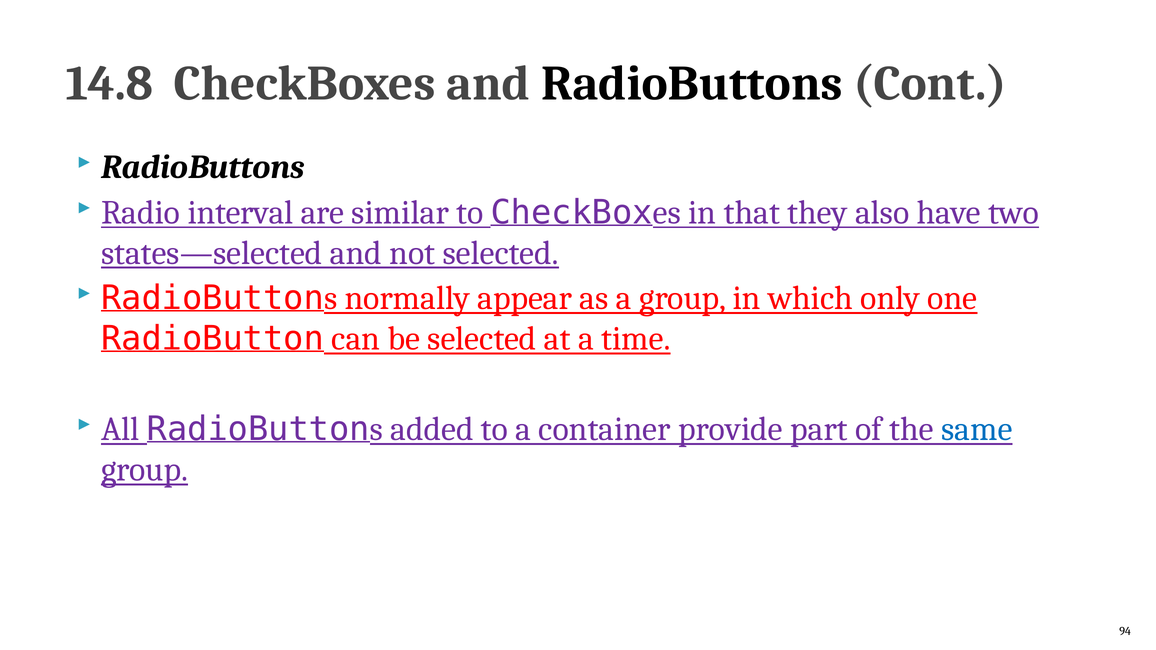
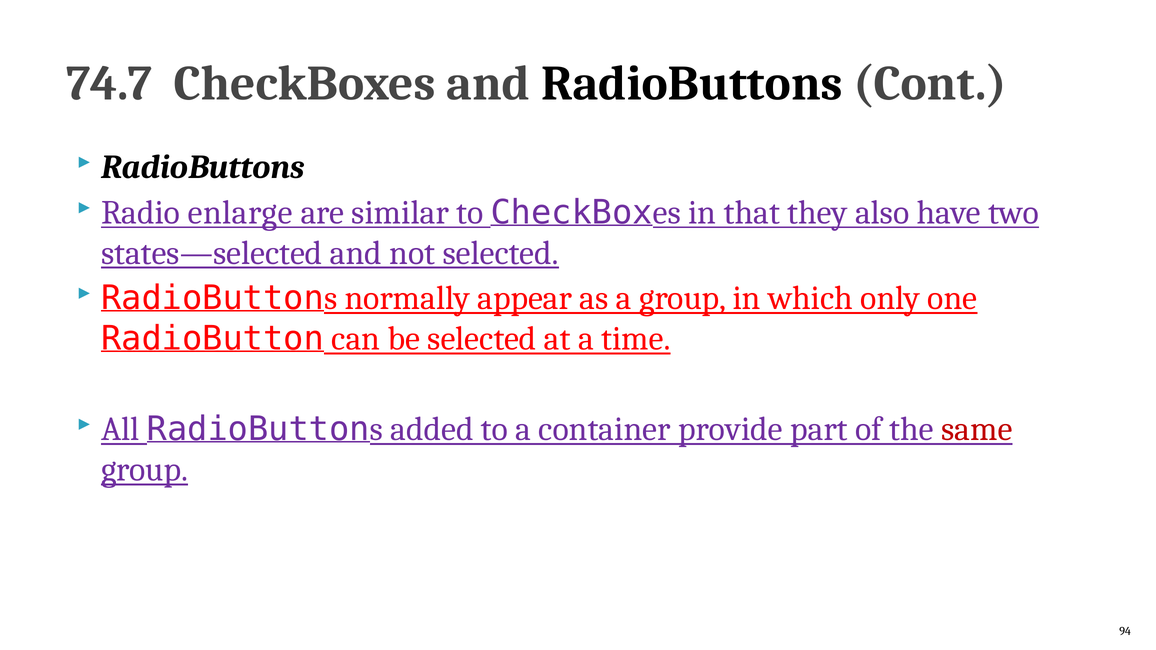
14.8: 14.8 -> 74.7 (109, 84)
interval: interval -> enlarge (240, 213)
same colour: blue -> red (977, 430)
